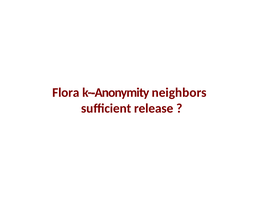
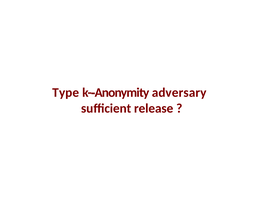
Flora: Flora -> Type (66, 93)
neighbors: neighbors -> adversary (179, 93)
